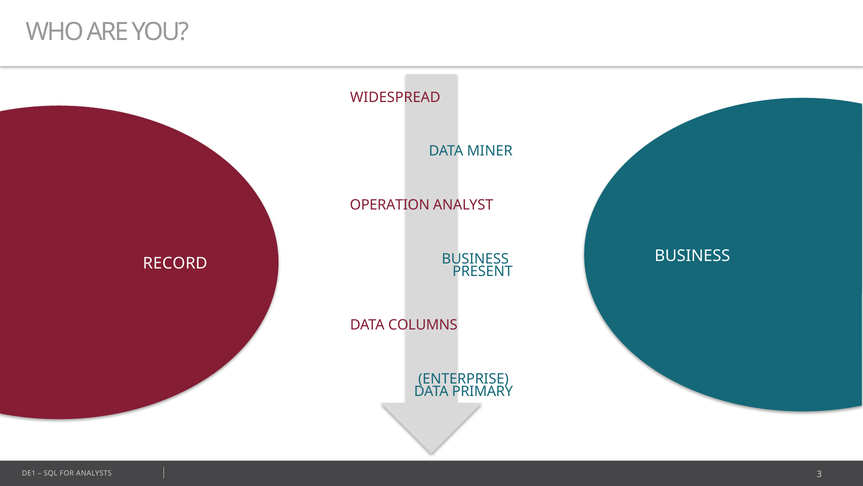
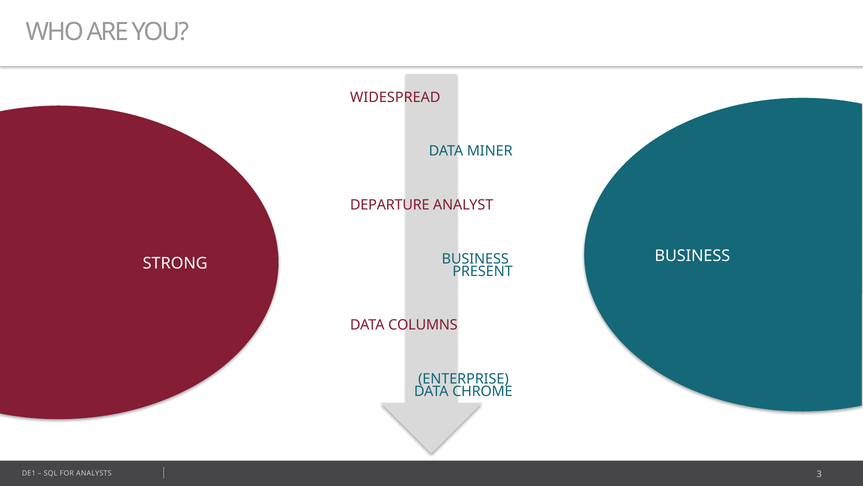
OPERATION: OPERATION -> DEPARTURE (390, 205)
RECORD: RECORD -> STRONG (175, 263)
PRIMARY: PRIMARY -> CHROME (482, 391)
